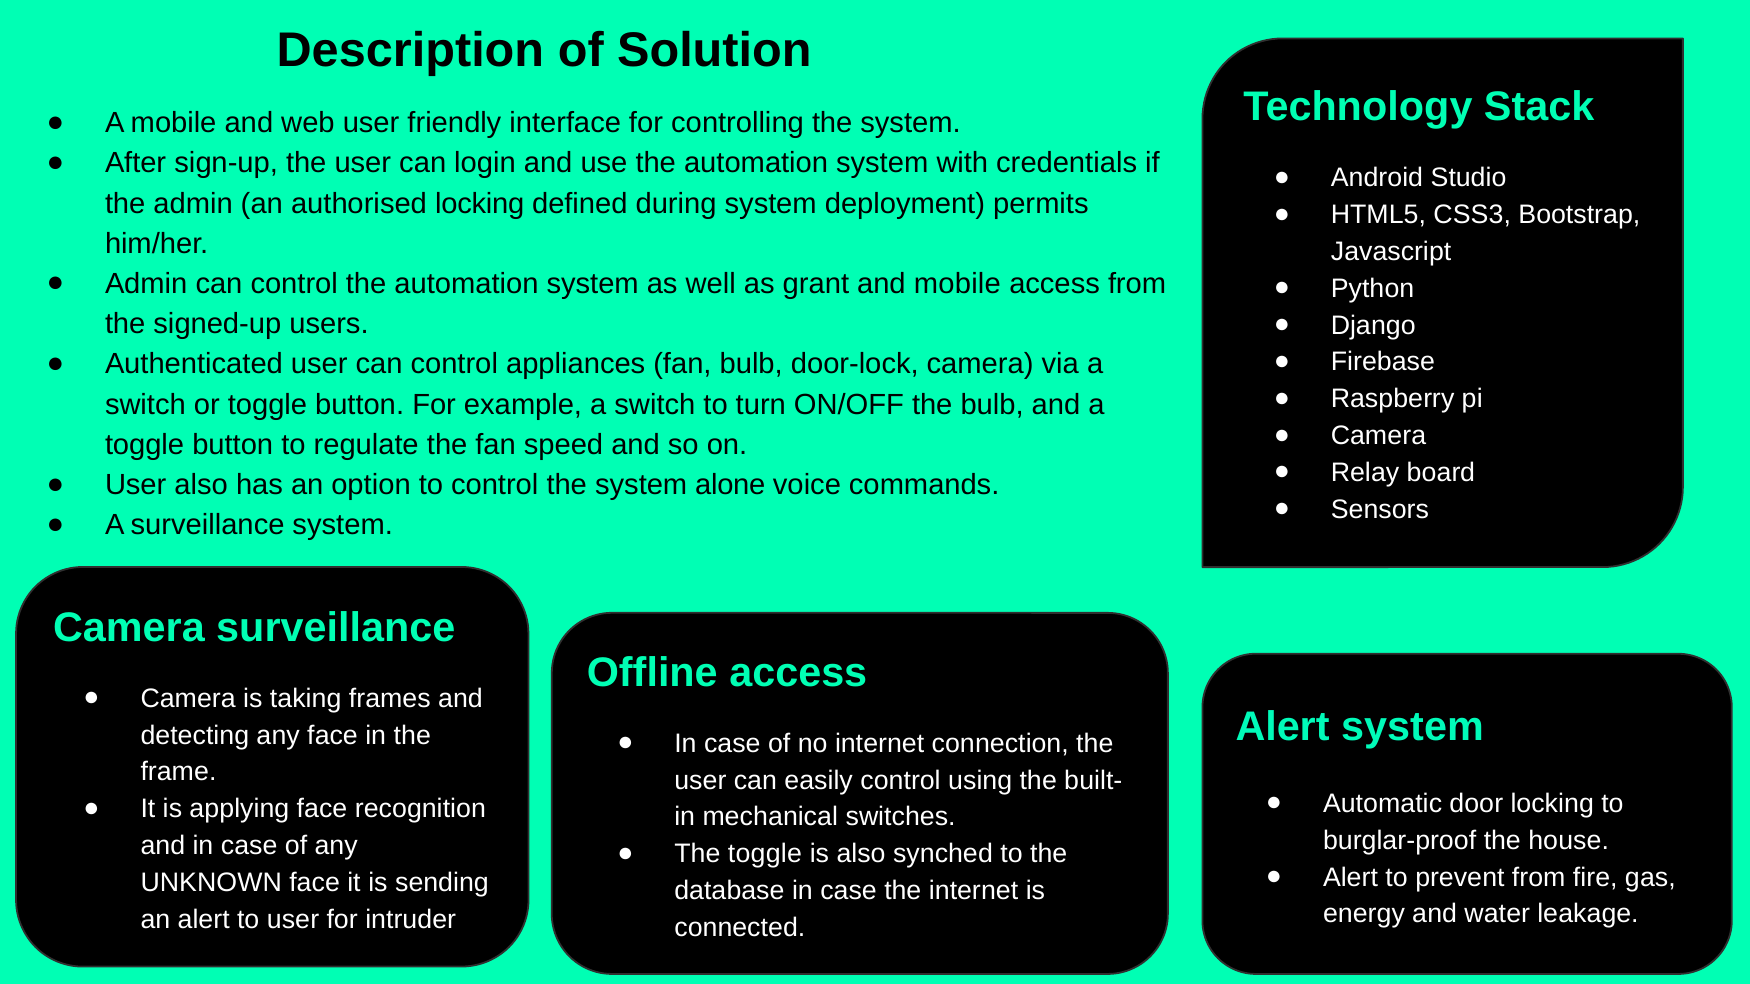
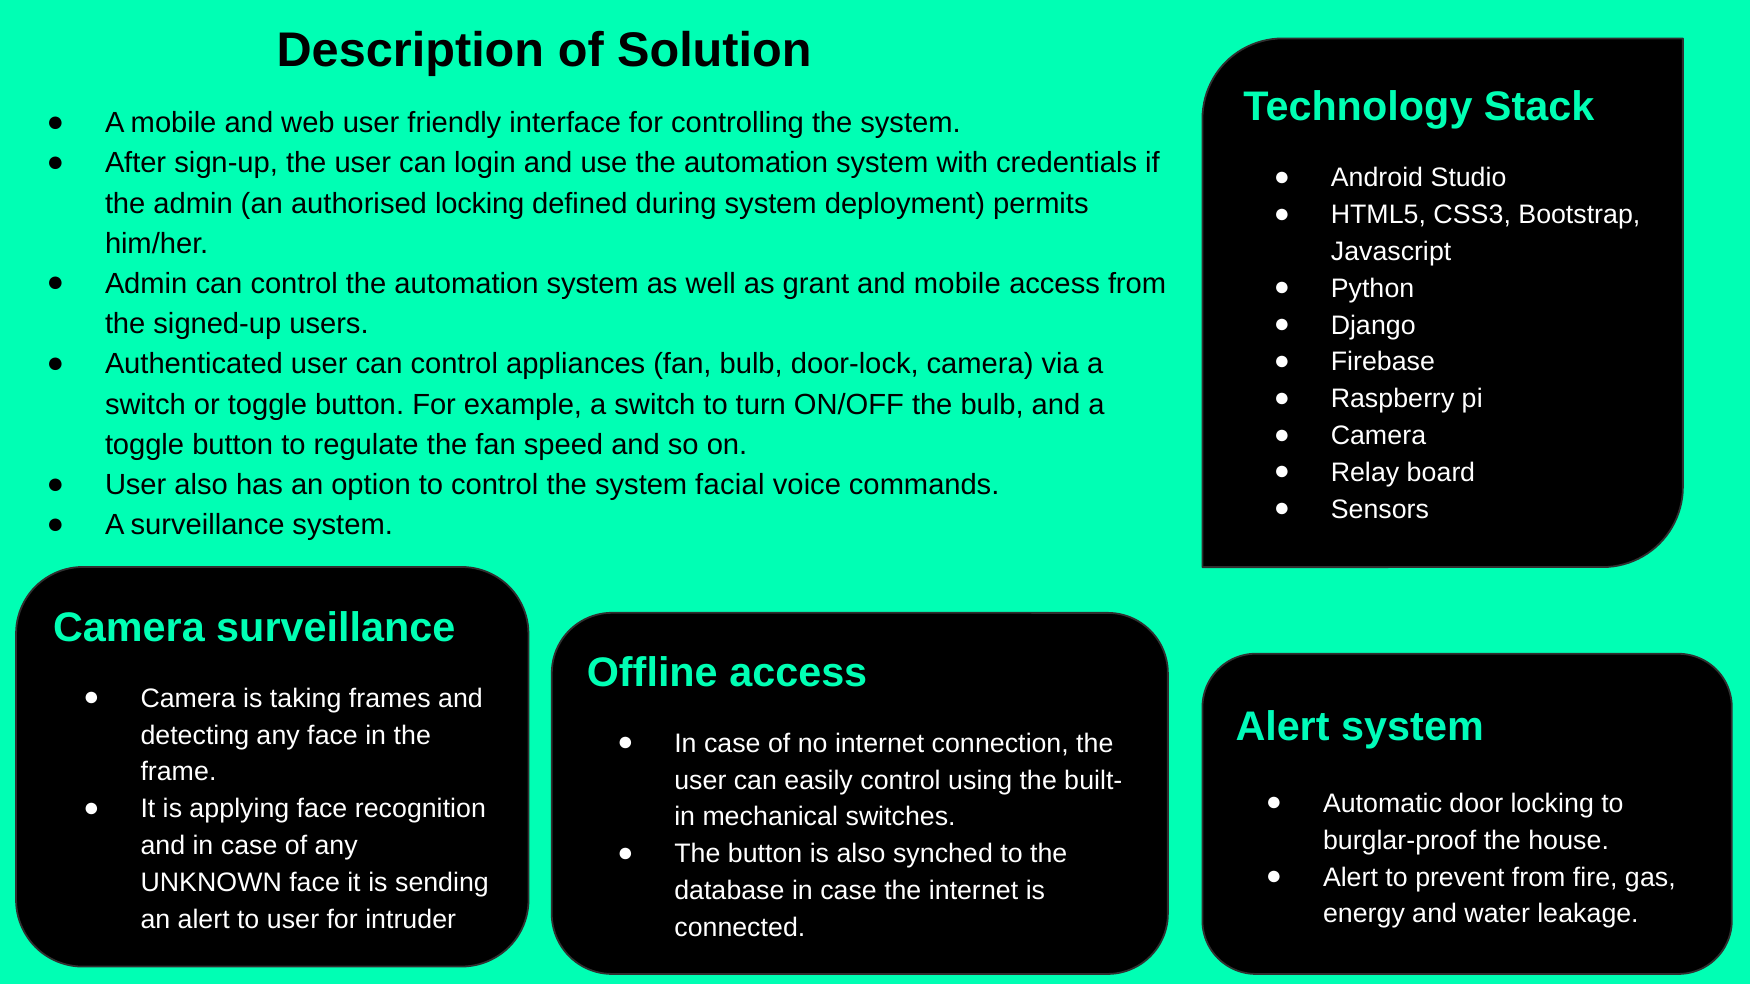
alone: alone -> facial (730, 485)
The toggle: toggle -> button (765, 854)
